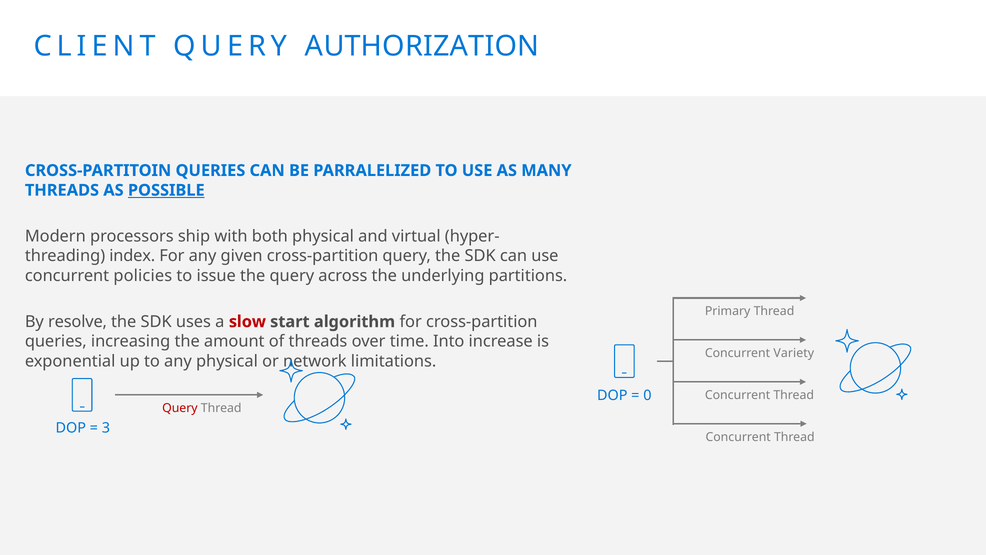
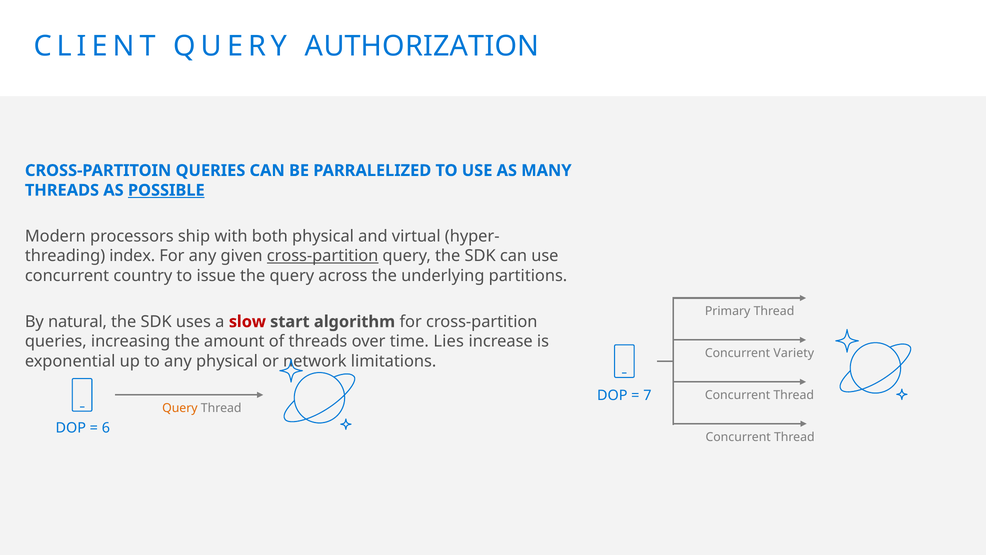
cross-partition underline: none -> present (323, 256)
policies: policies -> country (143, 276)
resolve: resolve -> natural (78, 322)
Into: Into -> Lies (449, 341)
0: 0 -> 7 (647, 395)
Query colour: red -> orange (180, 408)
3: 3 -> 6 (106, 428)
